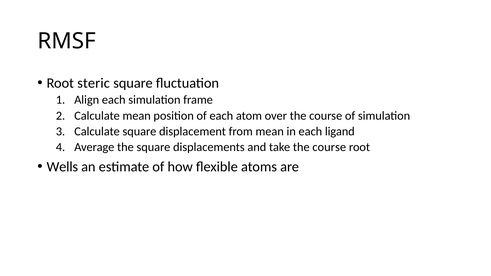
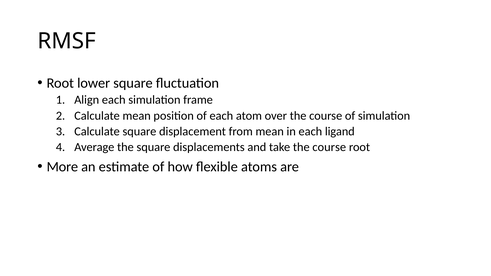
steric: steric -> lower (94, 83)
Wells: Wells -> More (62, 167)
